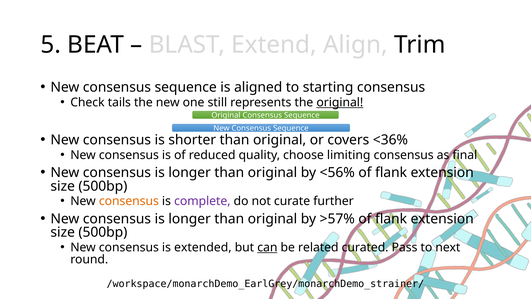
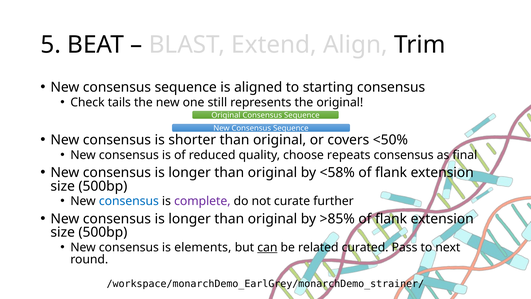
original underline: present -> none (340, 102)
<36%: <36% -> <50% (390, 140)
limiting: limiting -> repeats (349, 155)
<56%: <56% -> <58% (337, 172)
consensus colour: orange -> blue (129, 201)
>57%: >57% -> >85% (337, 219)
extended: extended -> elements (203, 247)
